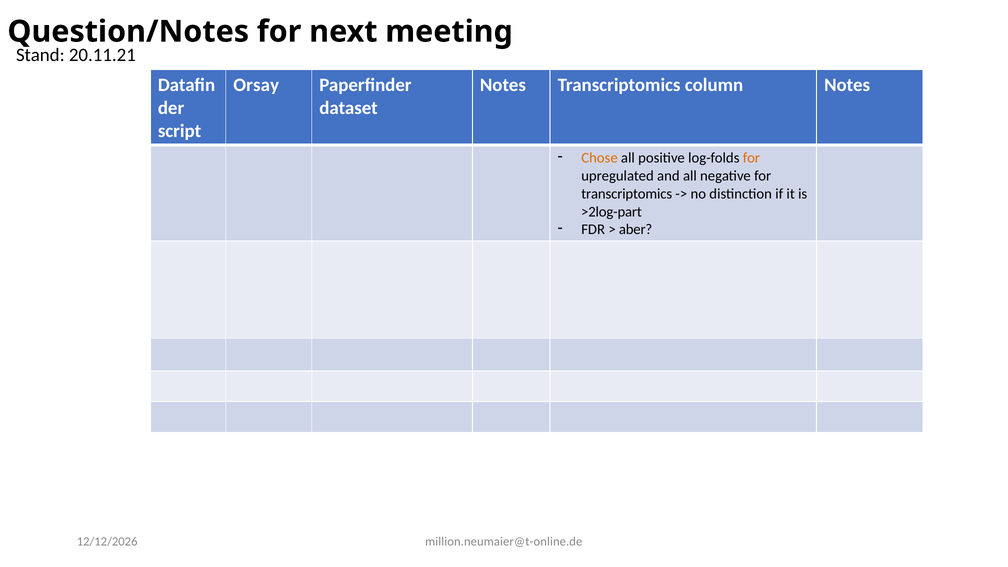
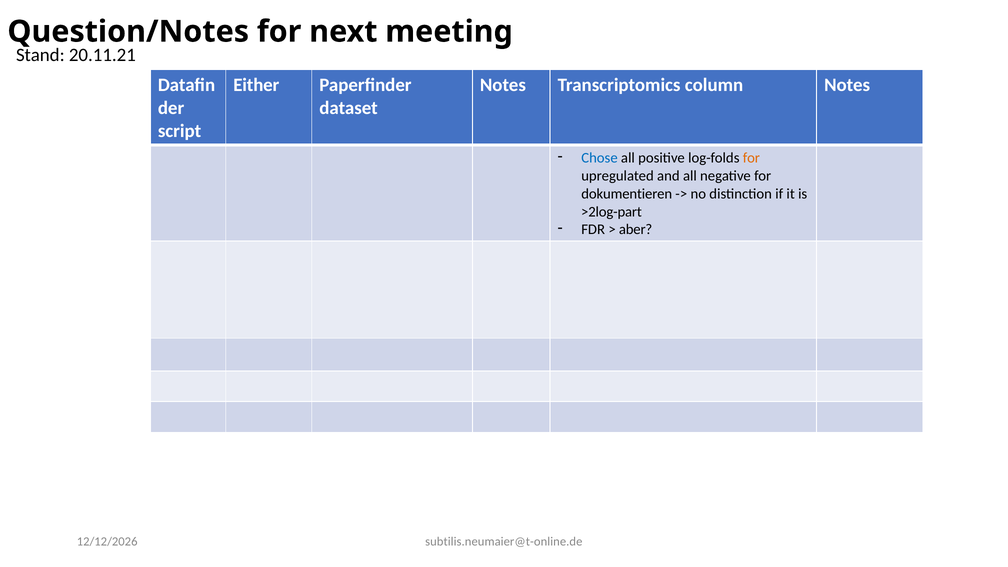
Orsay: Orsay -> Either (256, 85)
Chose colour: orange -> blue (599, 158)
transcriptomics: transcriptomics -> dokumentieren (627, 194)
million.neumaier@t-online.de: million.neumaier@t-online.de -> subtilis.neumaier@t-online.de (504, 541)
